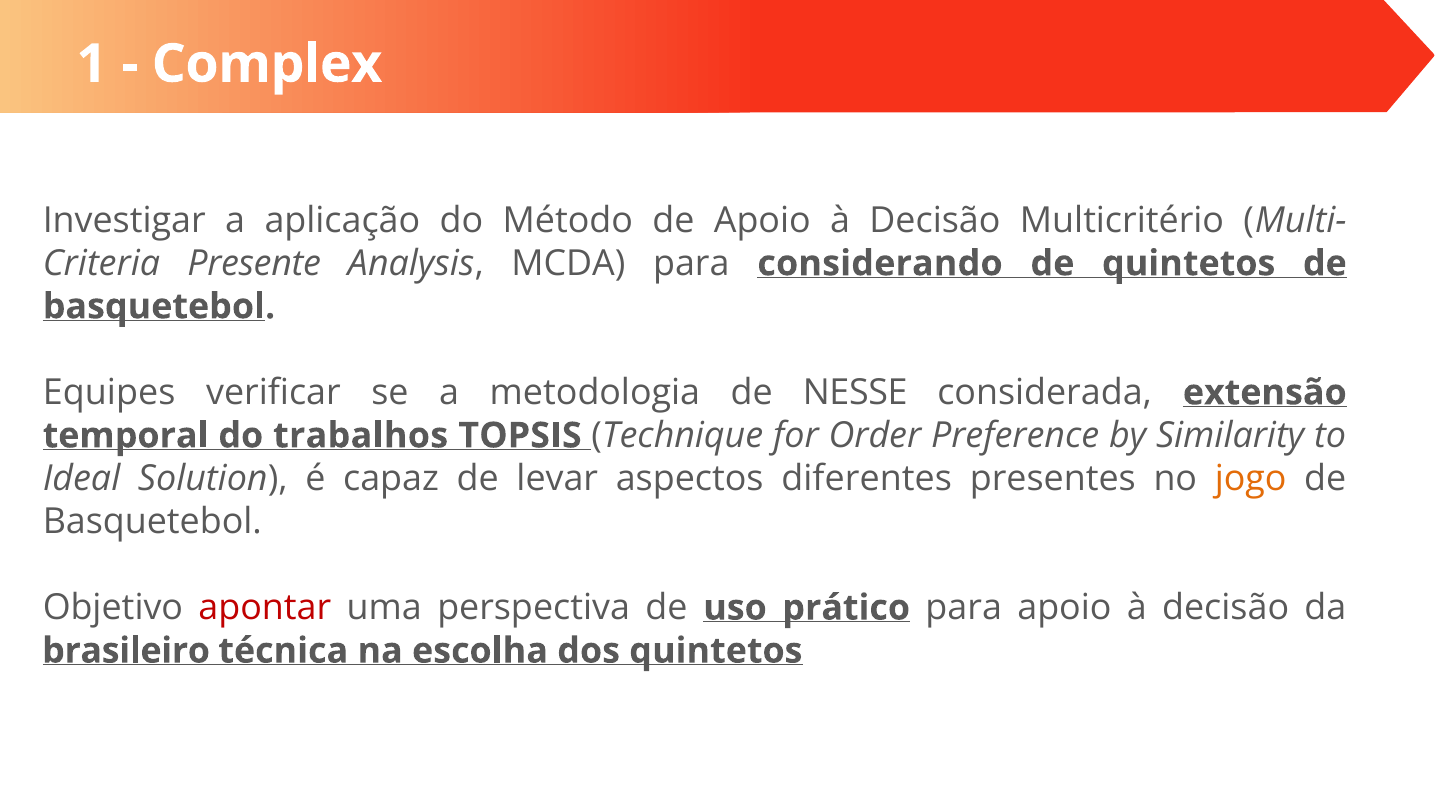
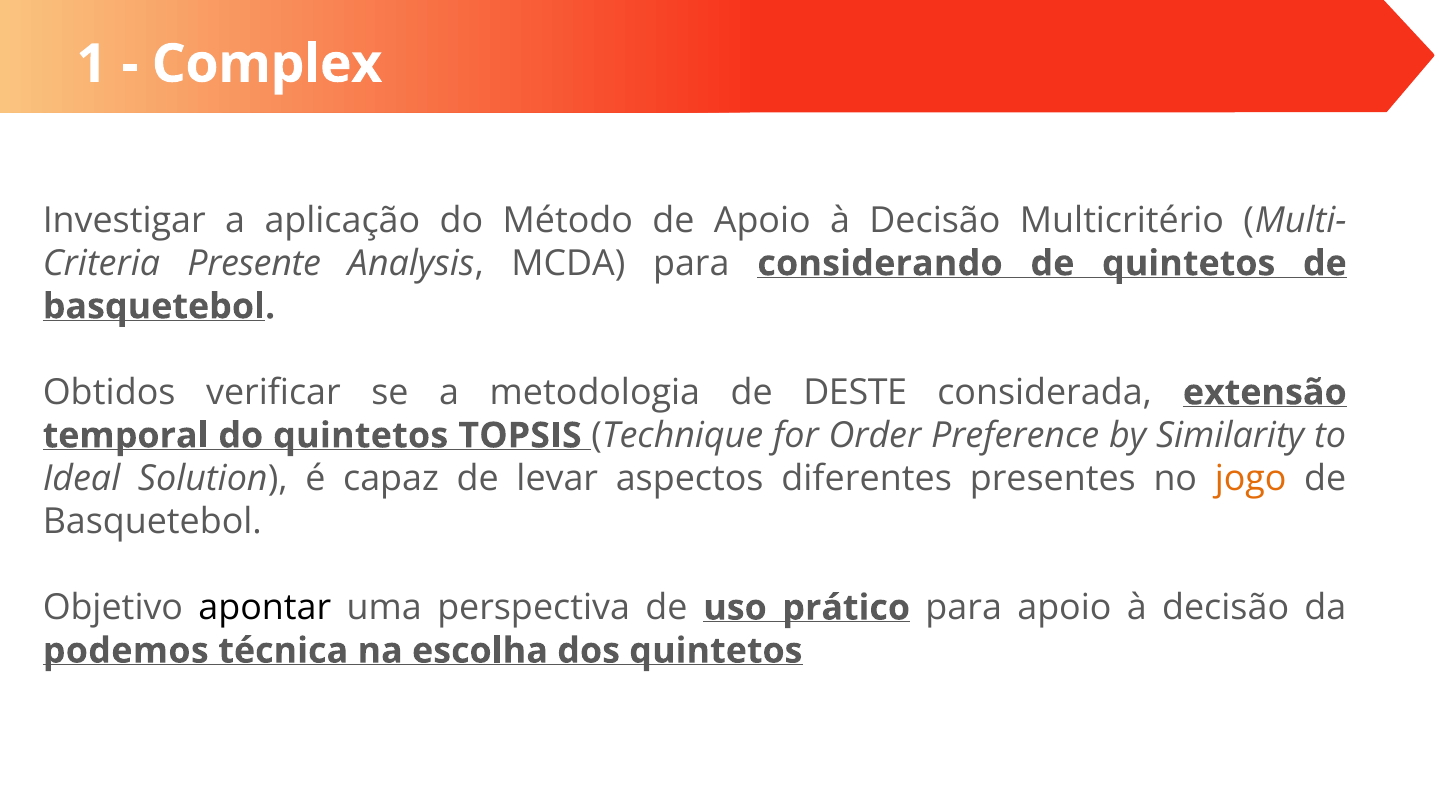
Equipes: Equipes -> Obtidos (109, 393)
NESSE: NESSE -> DESTE (855, 393)
do trabalhos: trabalhos -> quintetos (361, 436)
apontar colour: red -> black (265, 608)
brasileiro: brasileiro -> podemos (126, 651)
